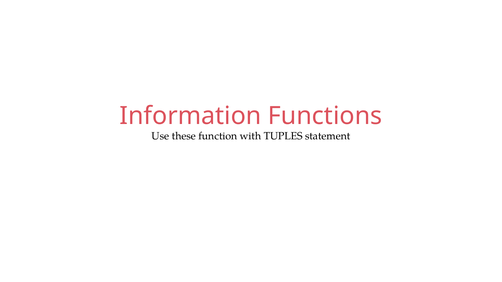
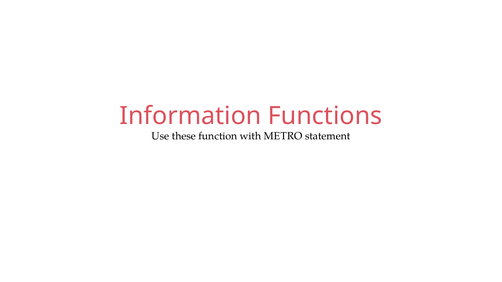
TUPLES: TUPLES -> METRO (283, 136)
